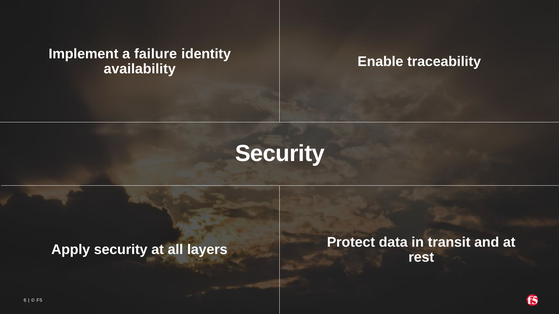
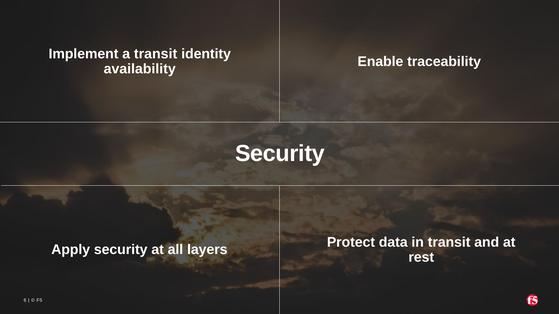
a failure: failure -> transit (156, 54)
